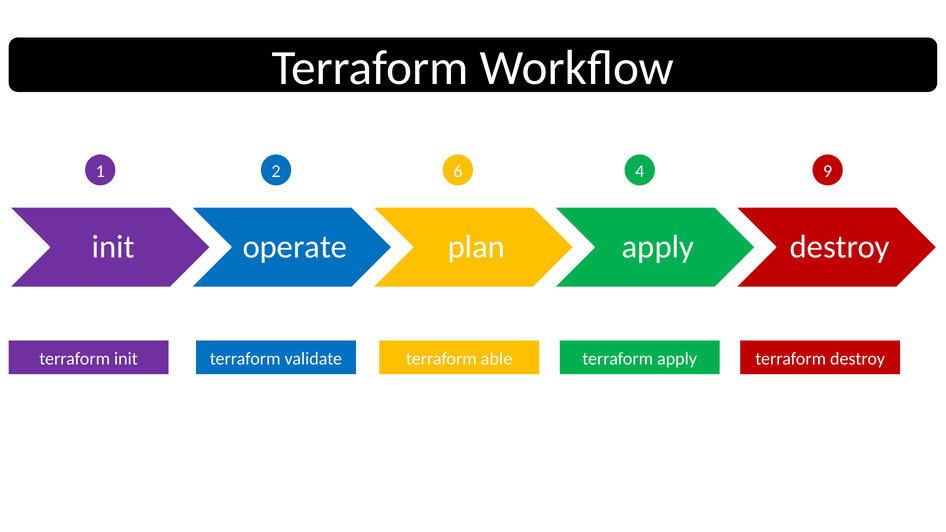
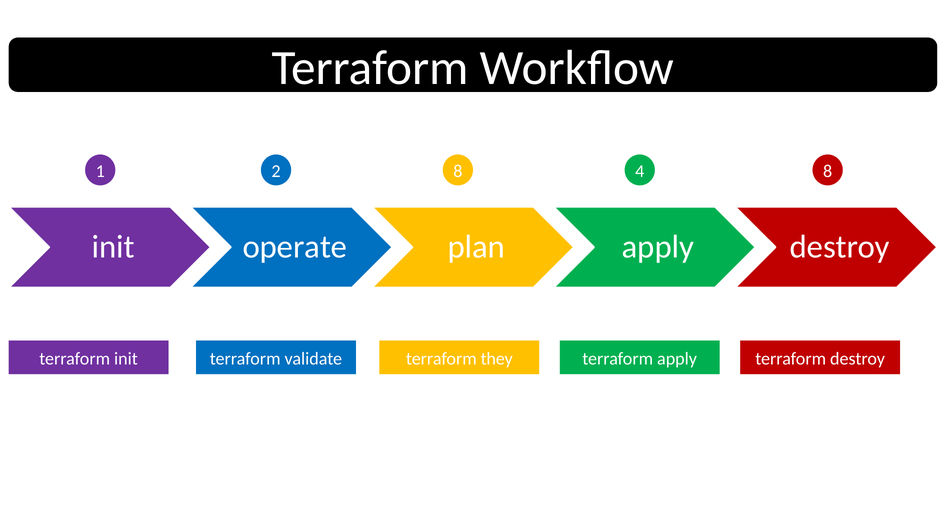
2 6: 6 -> 8 (458, 171)
4 9: 9 -> 8 (828, 171)
able: able -> they (497, 359)
